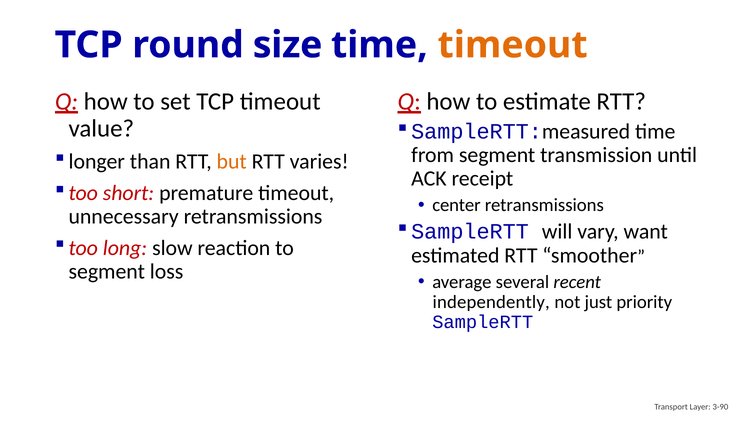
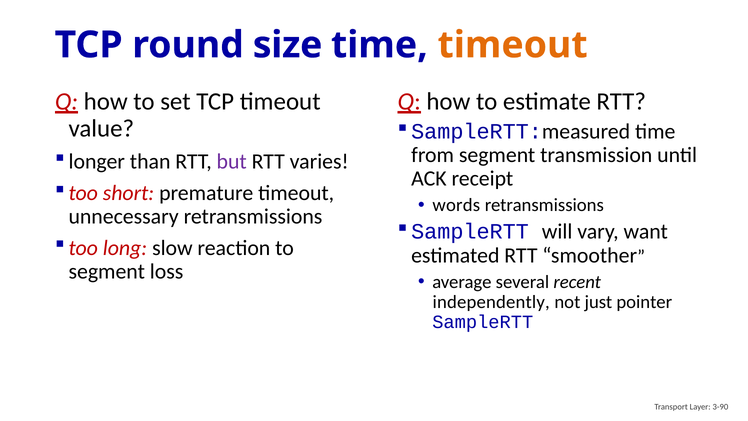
but colour: orange -> purple (232, 162)
center: center -> words (456, 205)
priority: priority -> pointer (644, 302)
